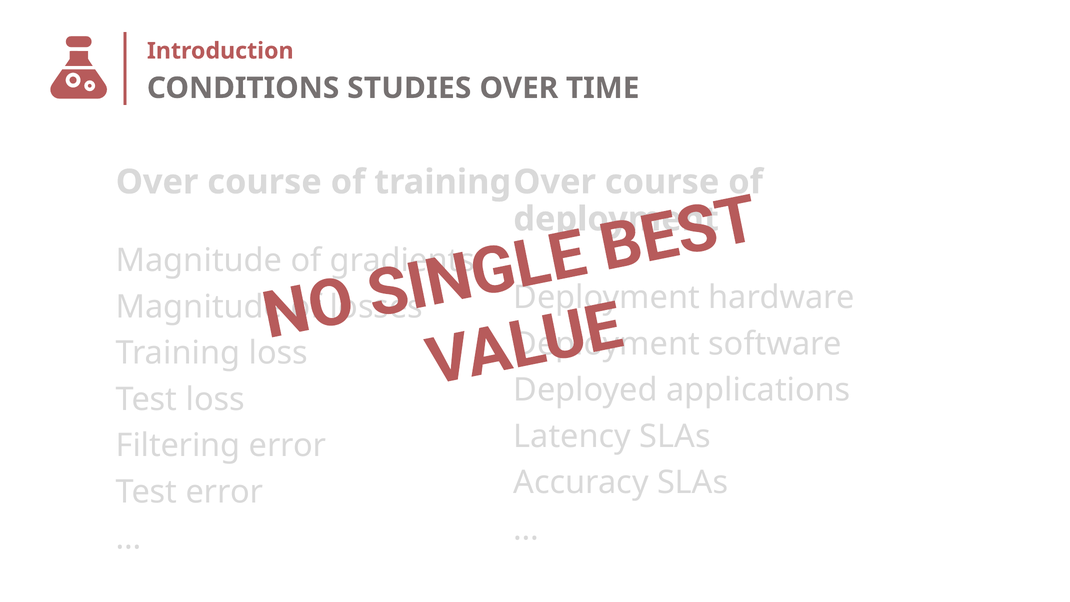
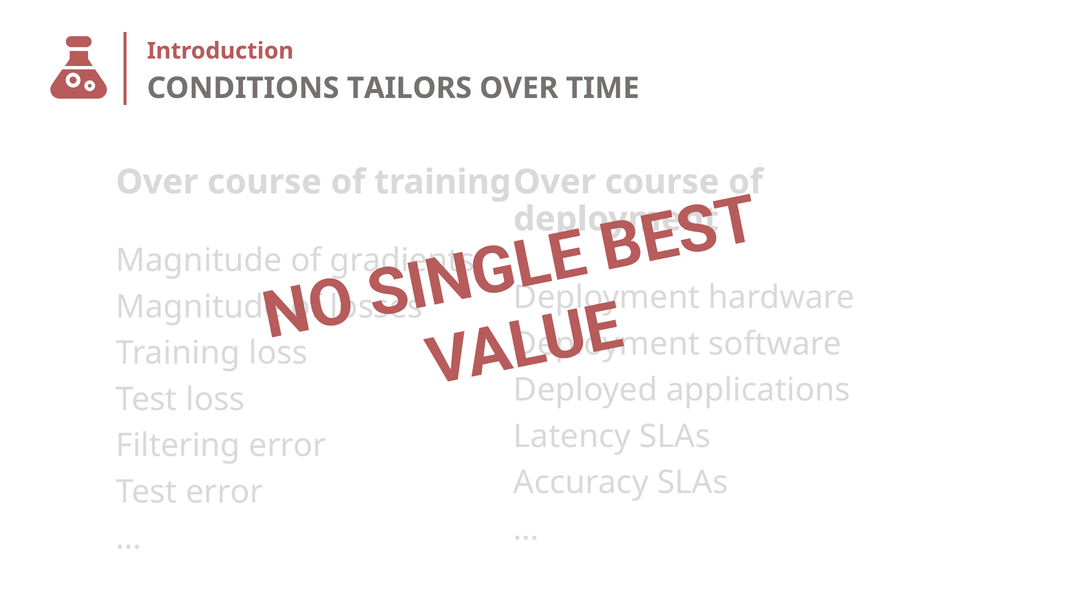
STUDIES: STUDIES -> TAILORS (409, 88)
